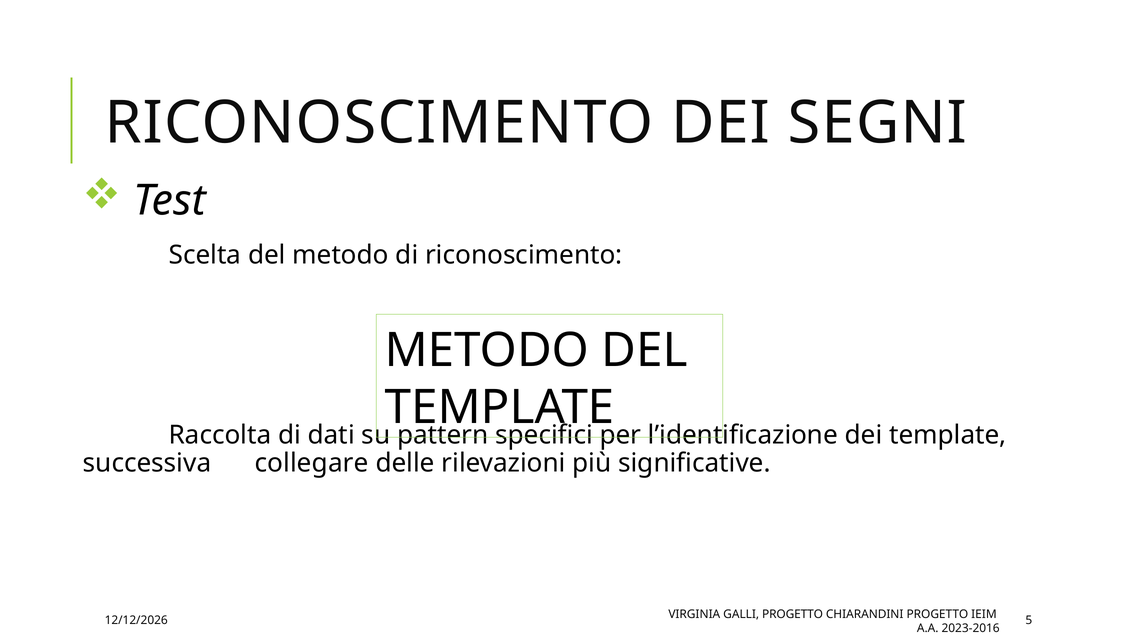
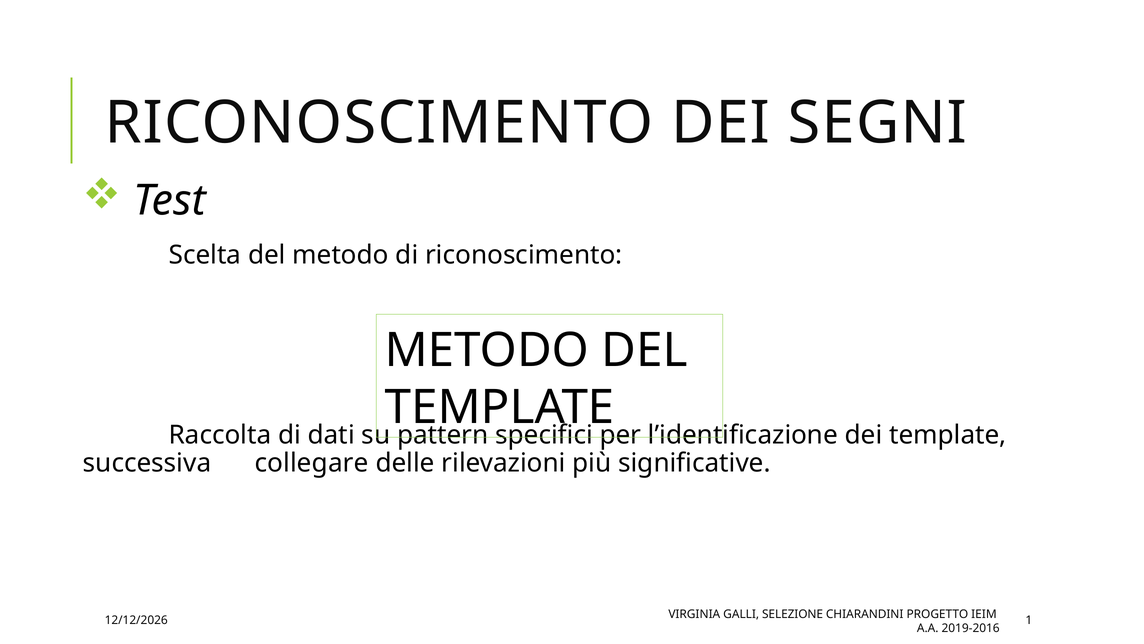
GALLI PROGETTO: PROGETTO -> SELEZIONE (793, 614)
5: 5 -> 1 (1029, 620)
2023-2016: 2023-2016 -> 2019-2016 (971, 628)
